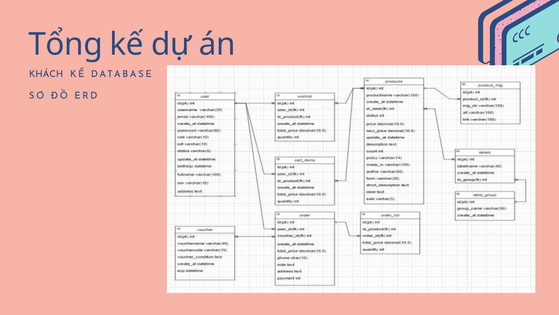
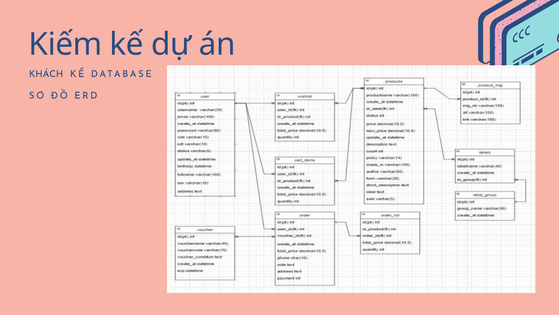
Tổng: Tổng -> Kiếm (66, 44)
